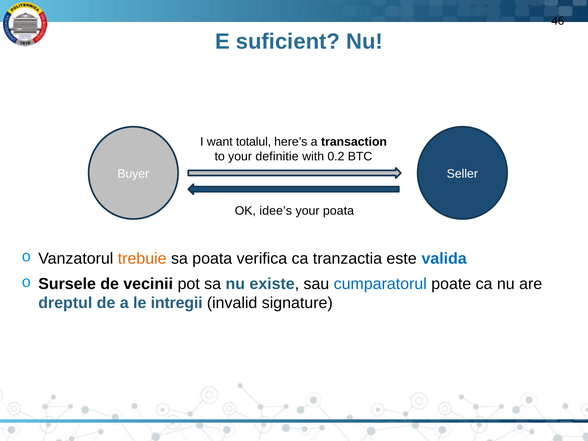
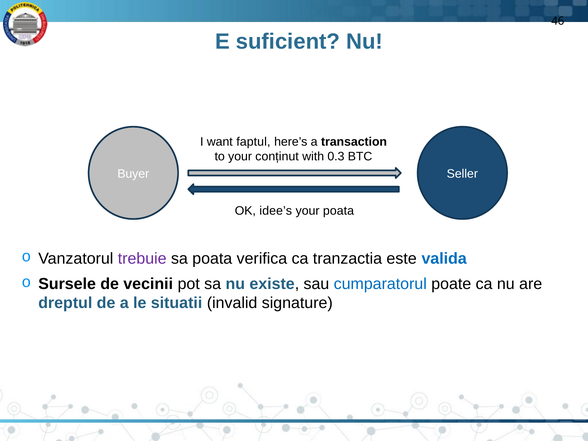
totalul: totalul -> faptul (253, 142)
definitie: definitie -> conținut (277, 157)
0.2: 0.2 -> 0.3 (336, 157)
trebuie colour: orange -> purple (142, 258)
intregii: intregii -> situatii (177, 303)
